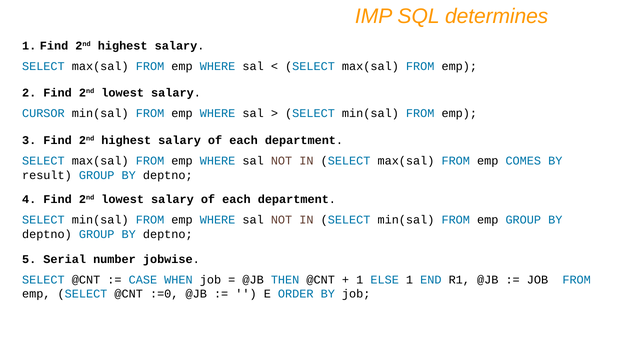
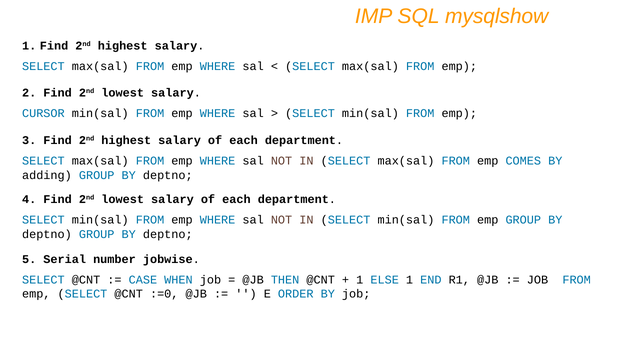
determines: determines -> mysqlshow (497, 16)
result: result -> adding (47, 175)
